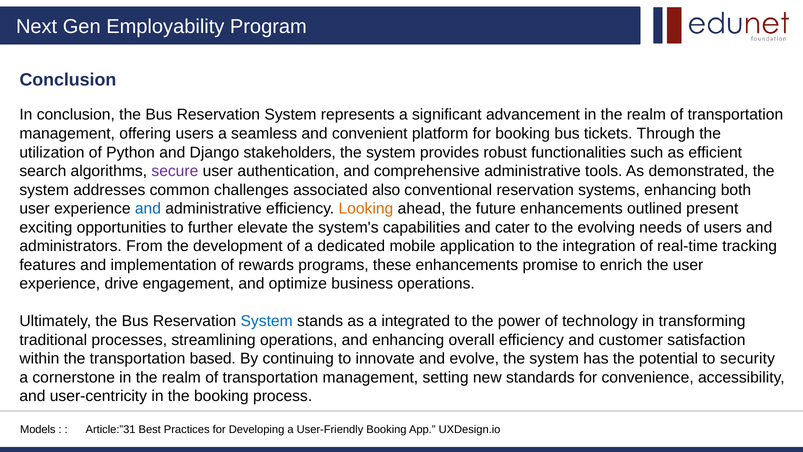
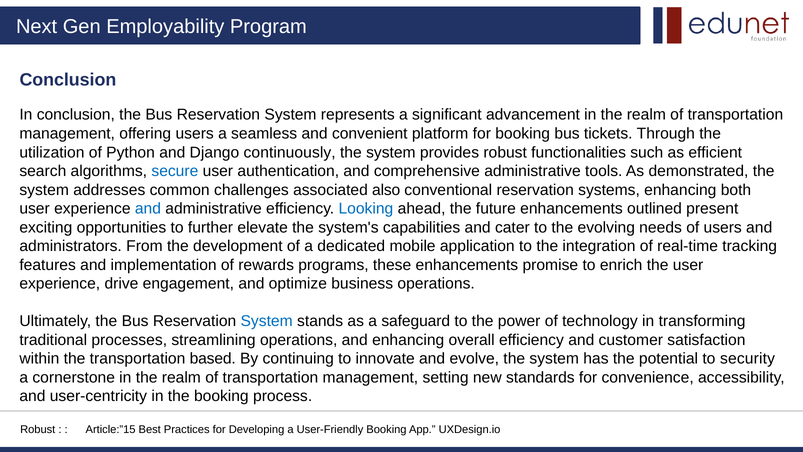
stakeholders: stakeholders -> continuously (290, 152)
secure colour: purple -> blue (175, 171)
Looking colour: orange -> blue (366, 208)
integrated: integrated -> safeguard (416, 321)
Models: Models -> Robust (38, 429)
Article:”31: Article:”31 -> Article:”15 (111, 429)
